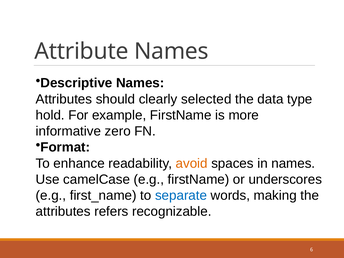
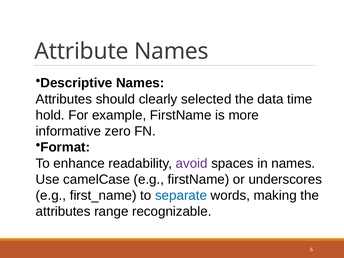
type: type -> time (300, 99)
avoid colour: orange -> purple (192, 163)
refers: refers -> range (111, 212)
